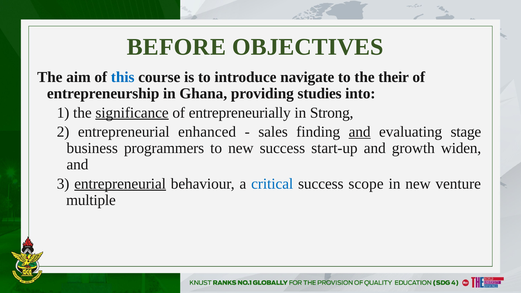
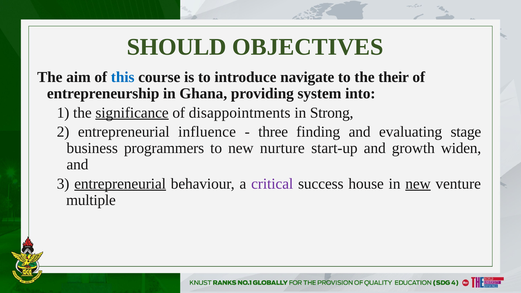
BEFORE: BEFORE -> SHOULD (177, 47)
studies: studies -> system (319, 94)
entrepreneurially: entrepreneurially -> disappointments (240, 113)
enhanced: enhanced -> influence (207, 132)
sales: sales -> three (273, 132)
and underline: present -> none (360, 132)
new success: success -> nurture (282, 148)
critical colour: blue -> purple (272, 184)
scope: scope -> house (366, 184)
new underline: none -> present (418, 184)
